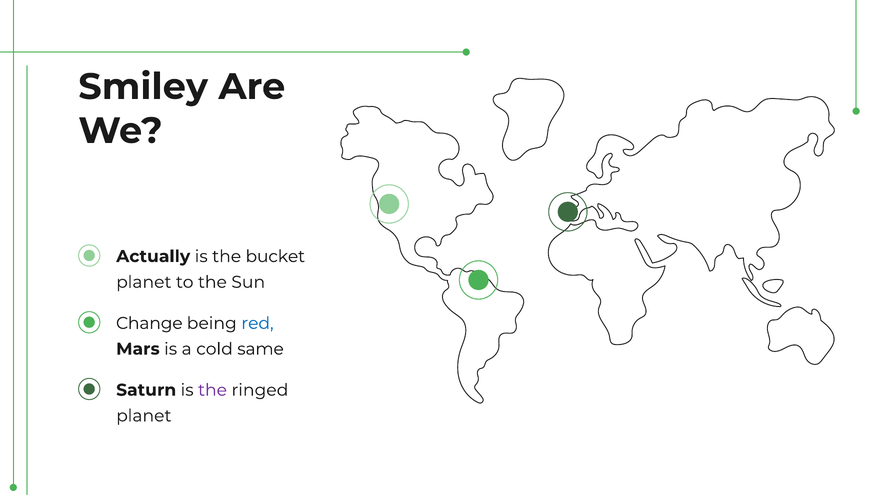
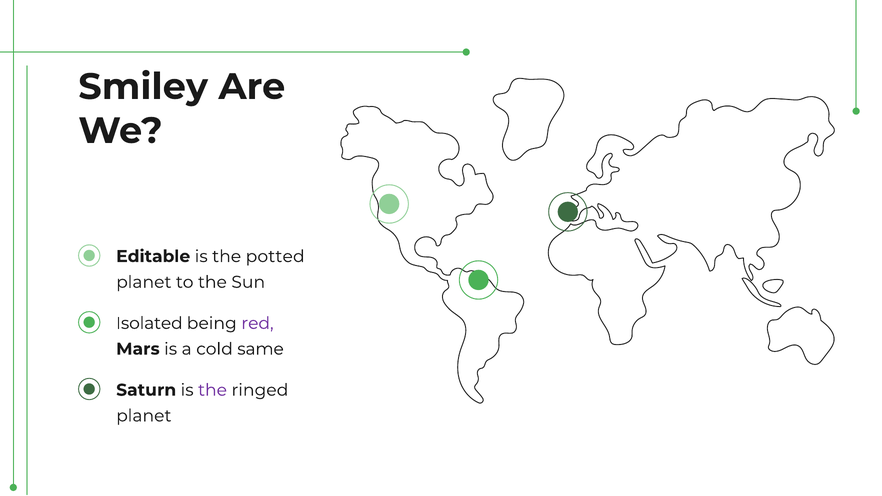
Actually: Actually -> Editable (153, 257)
bucket: bucket -> potted (275, 257)
Change: Change -> Isolated (149, 323)
red colour: blue -> purple (257, 323)
